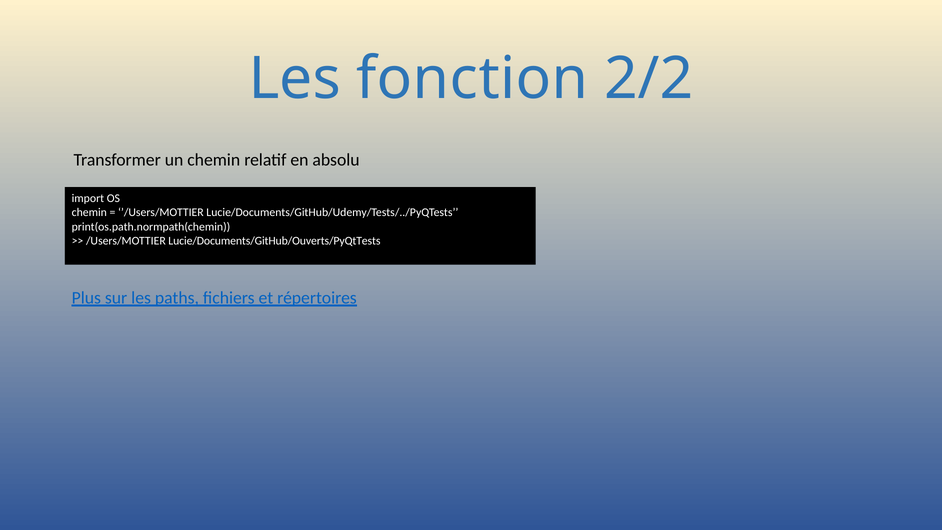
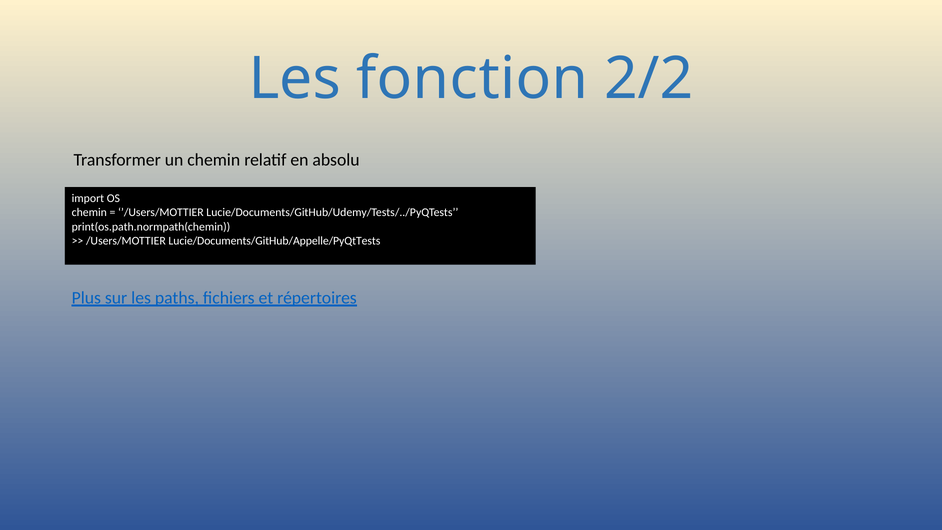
Lucie/Documents/GitHub/Ouverts/PyQtTests: Lucie/Documents/GitHub/Ouverts/PyQtTests -> Lucie/Documents/GitHub/Appelle/PyQtTests (274, 241)
